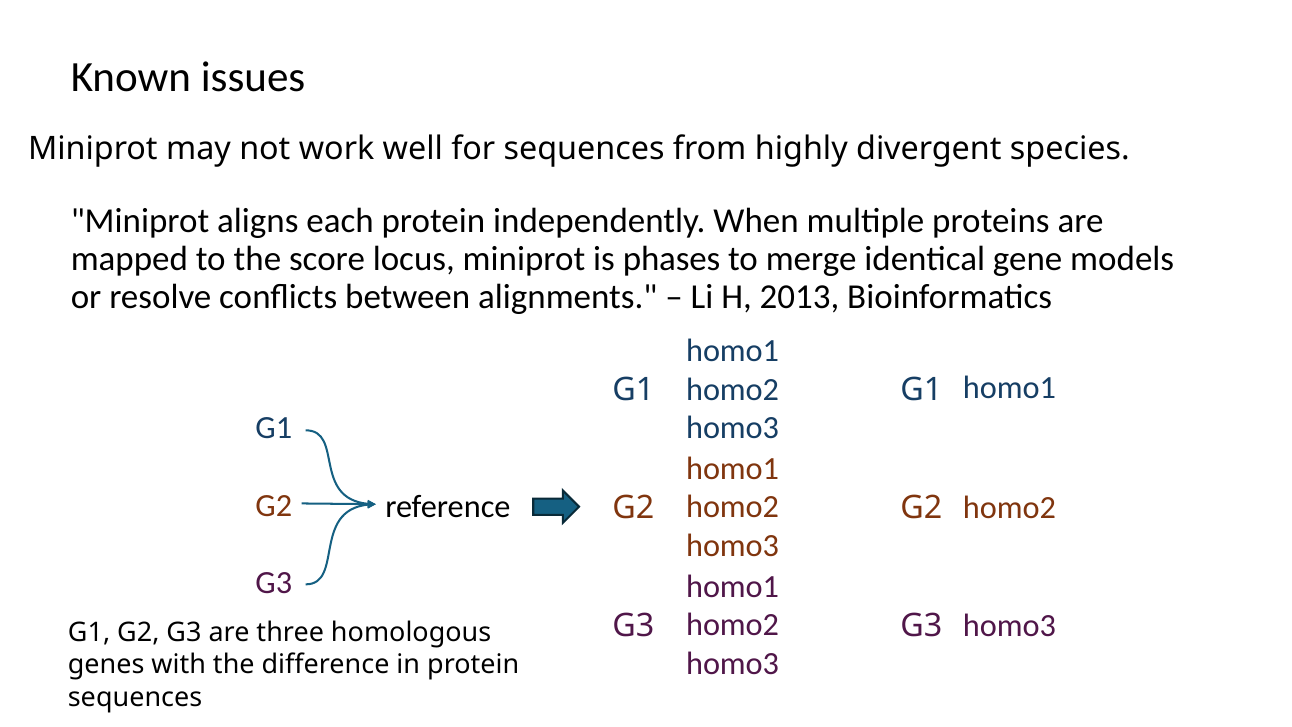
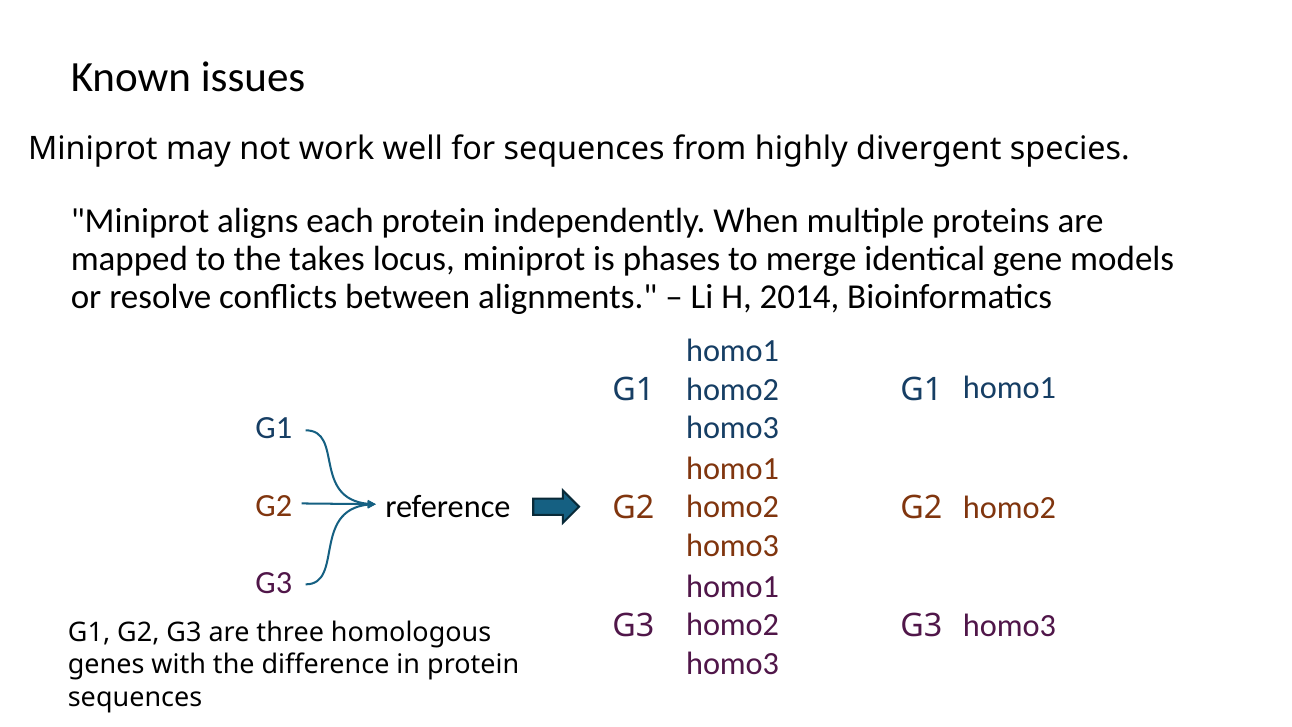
score: score -> takes (327, 259)
2013: 2013 -> 2014 (799, 297)
